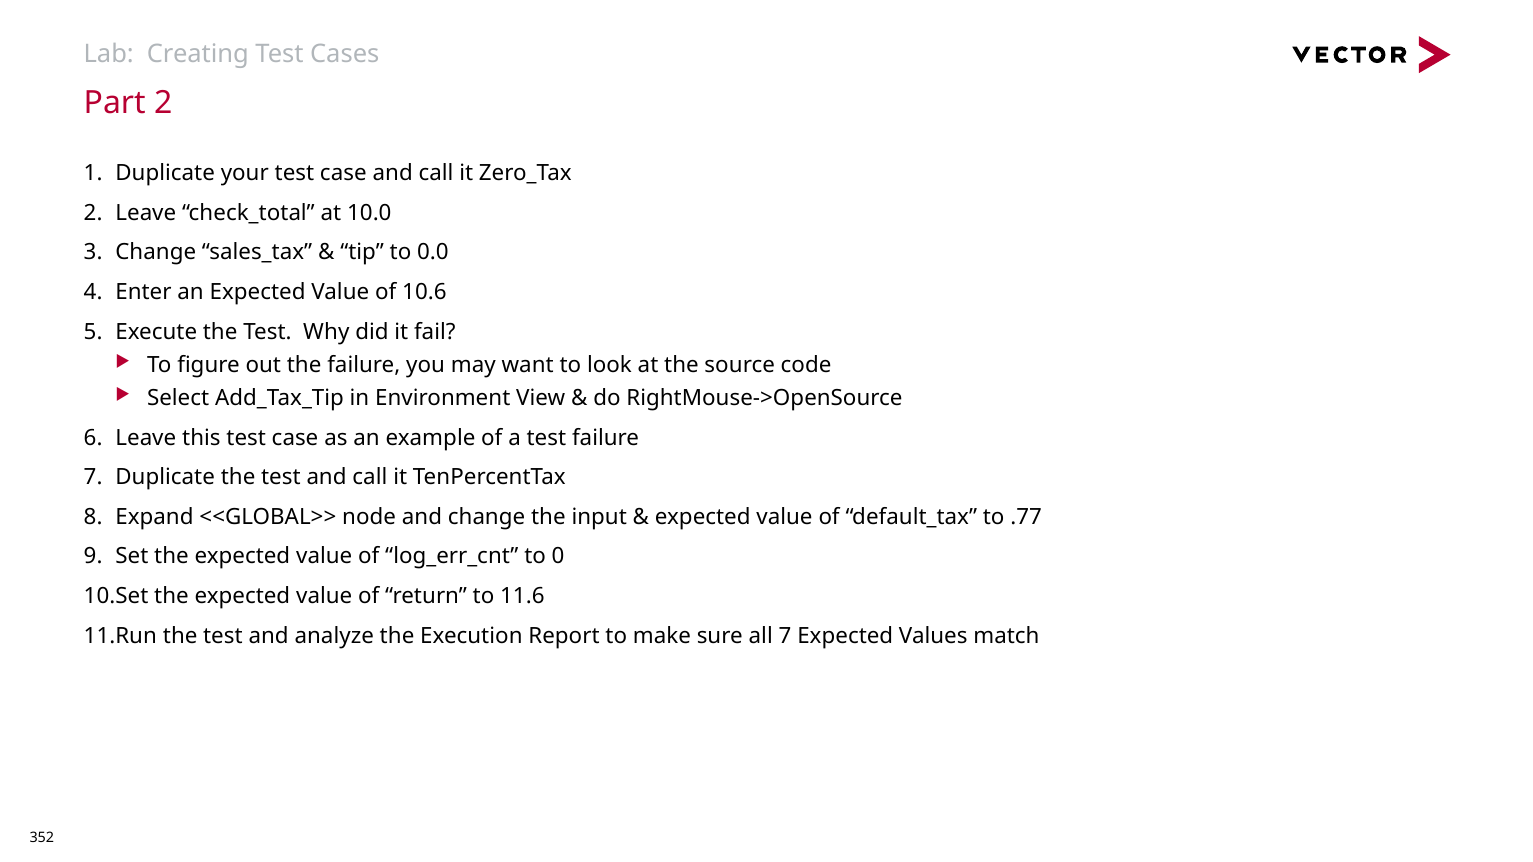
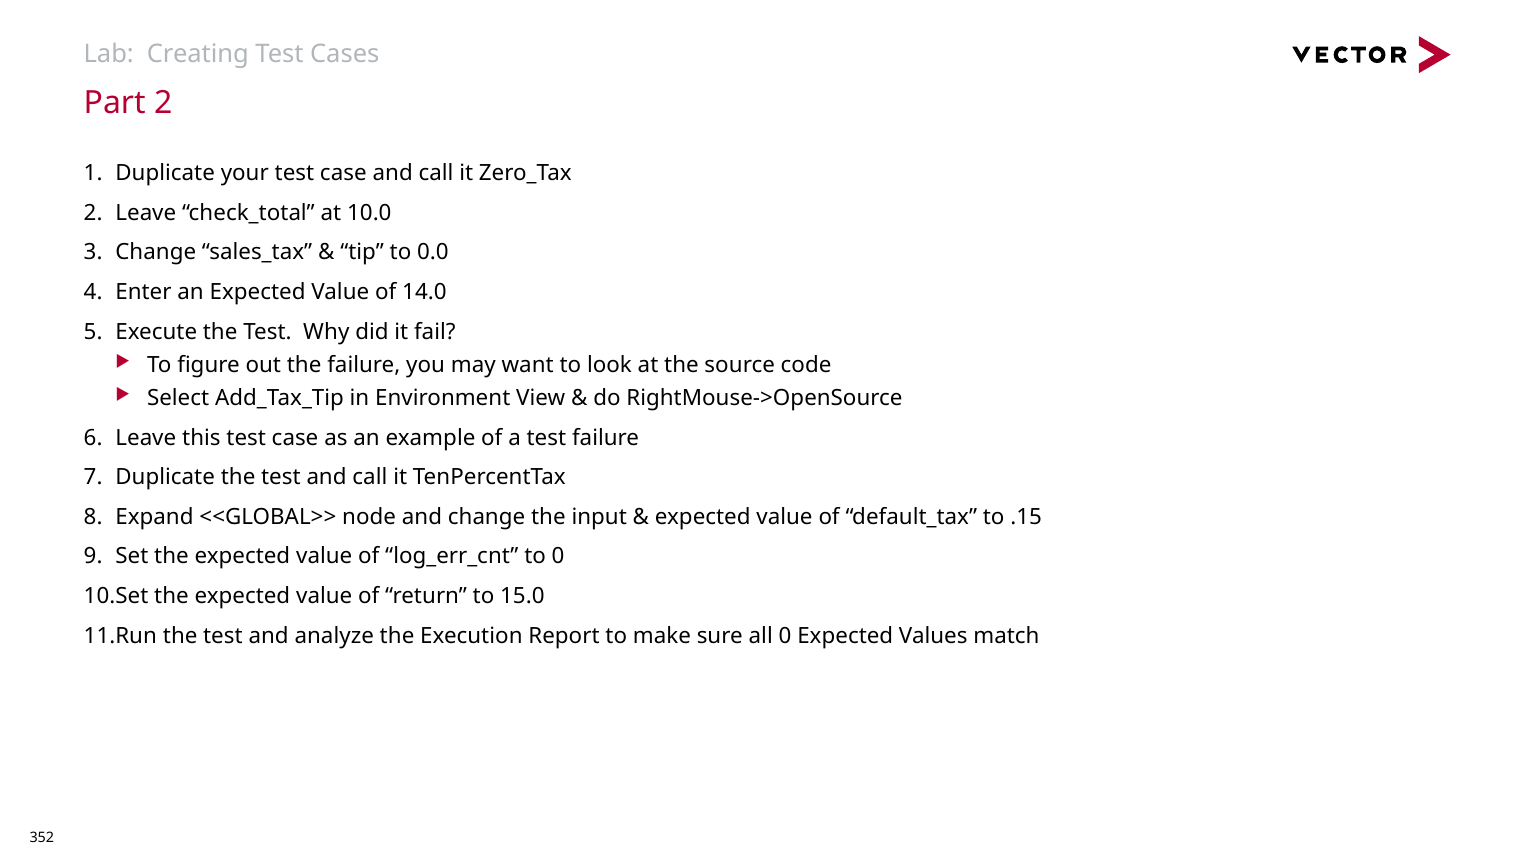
10.6: 10.6 -> 14.0 (424, 292)
.77: .77 -> .15 (1026, 517)
11.6: 11.6 -> 15.0 (522, 596)
all 7: 7 -> 0 (785, 636)
